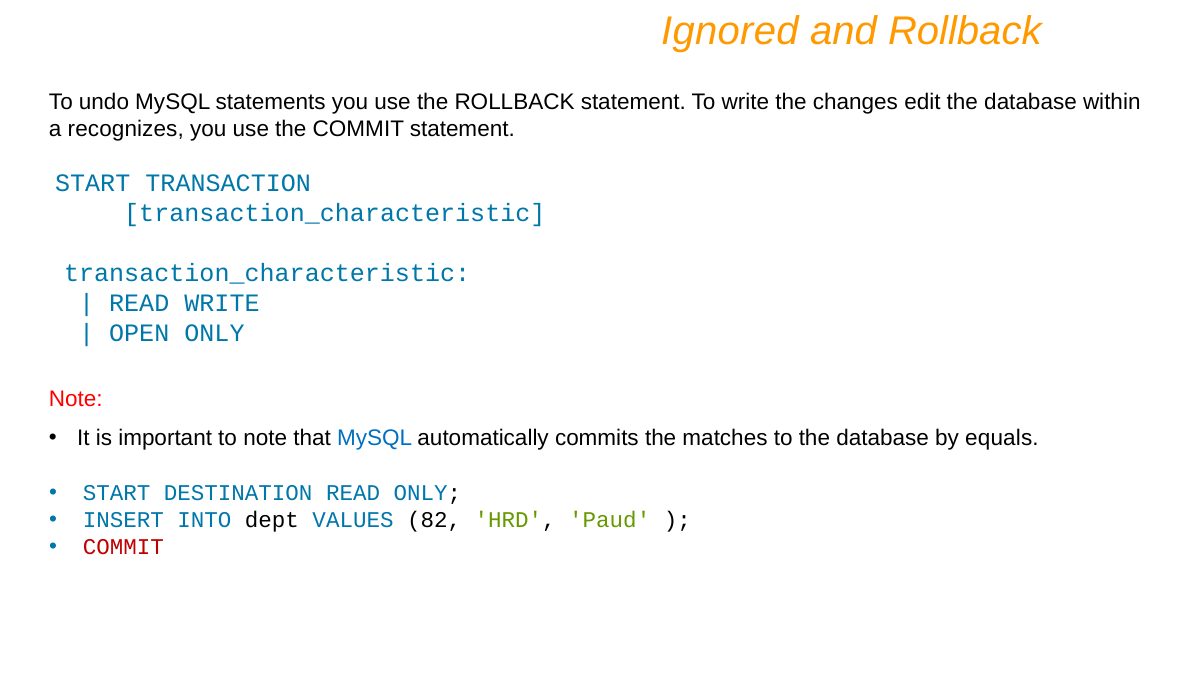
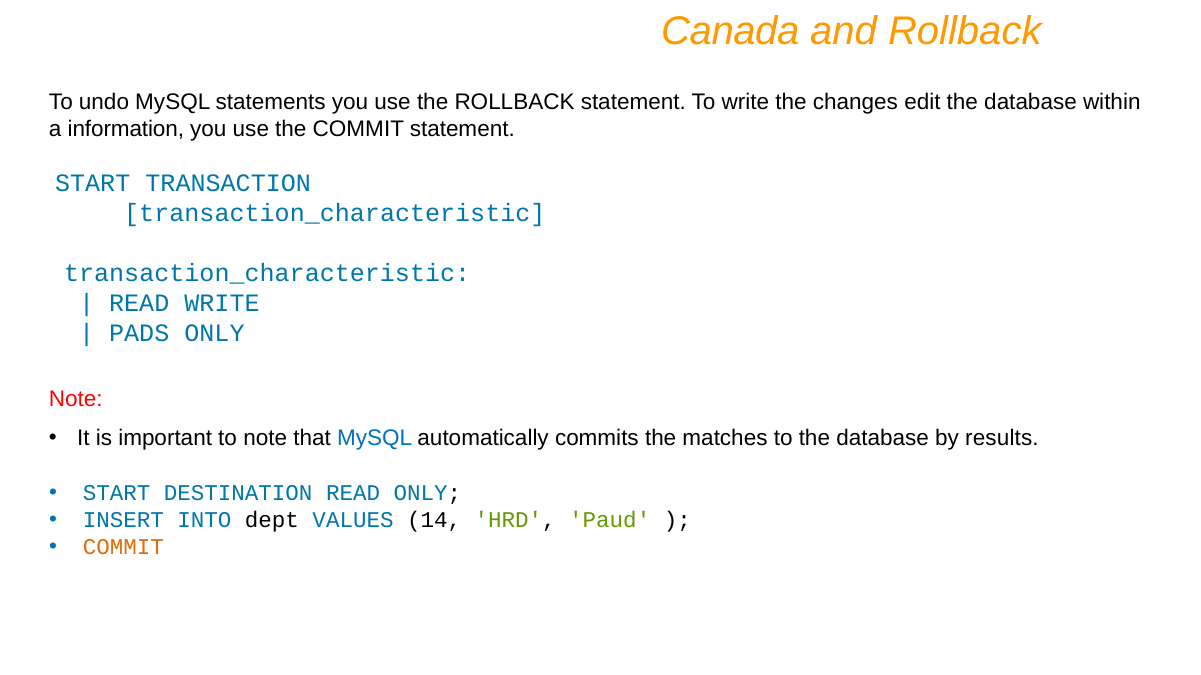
Ignored: Ignored -> Canada (730, 31)
recognizes: recognizes -> information (126, 129)
OPEN: OPEN -> PADS (139, 333)
equals: equals -> results (1002, 439)
82: 82 -> 14 (434, 520)
COMMIT colour: red -> orange (123, 547)
